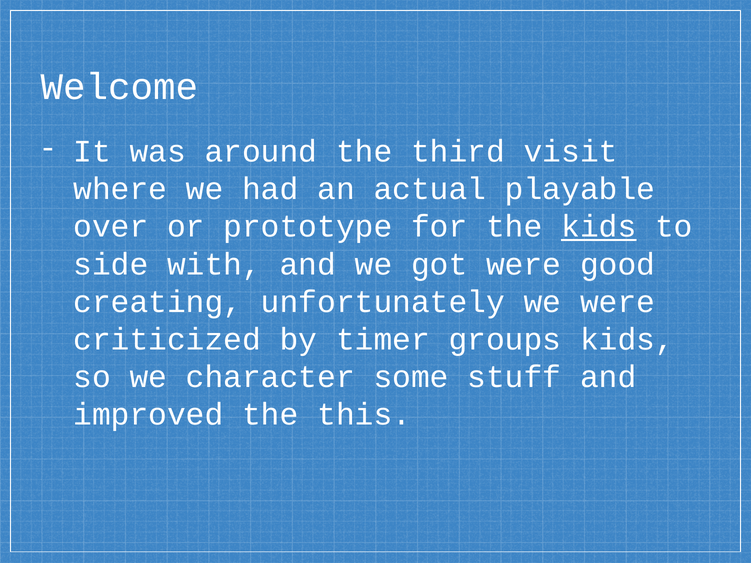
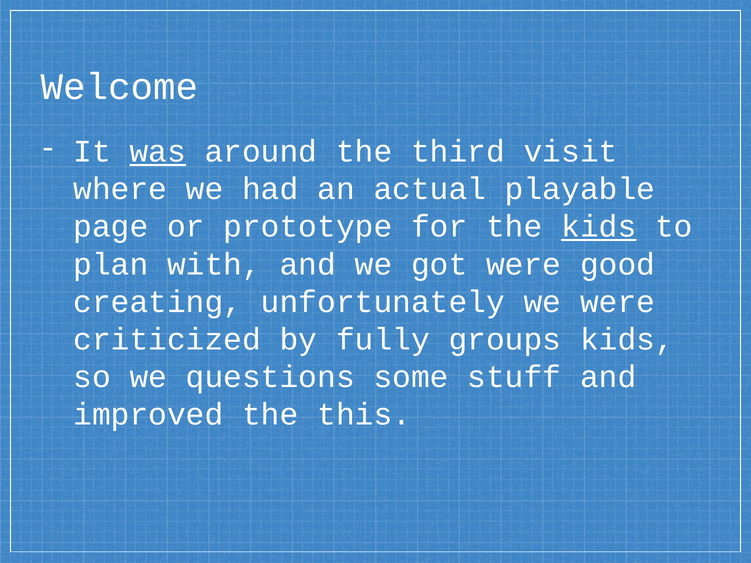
was underline: none -> present (158, 152)
over: over -> page (111, 227)
side: side -> plan (111, 264)
timer: timer -> fully (383, 339)
character: character -> questions (270, 377)
